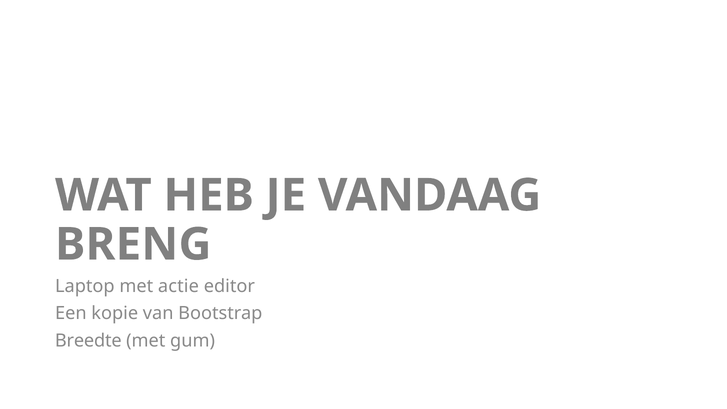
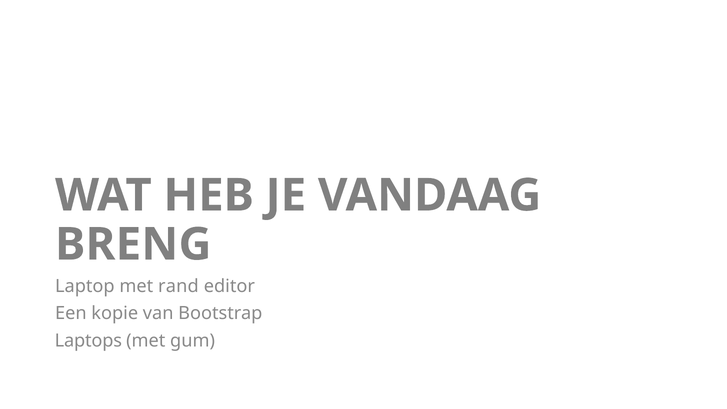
actie: actie -> rand (178, 286)
Breedte: Breedte -> Laptops (88, 341)
